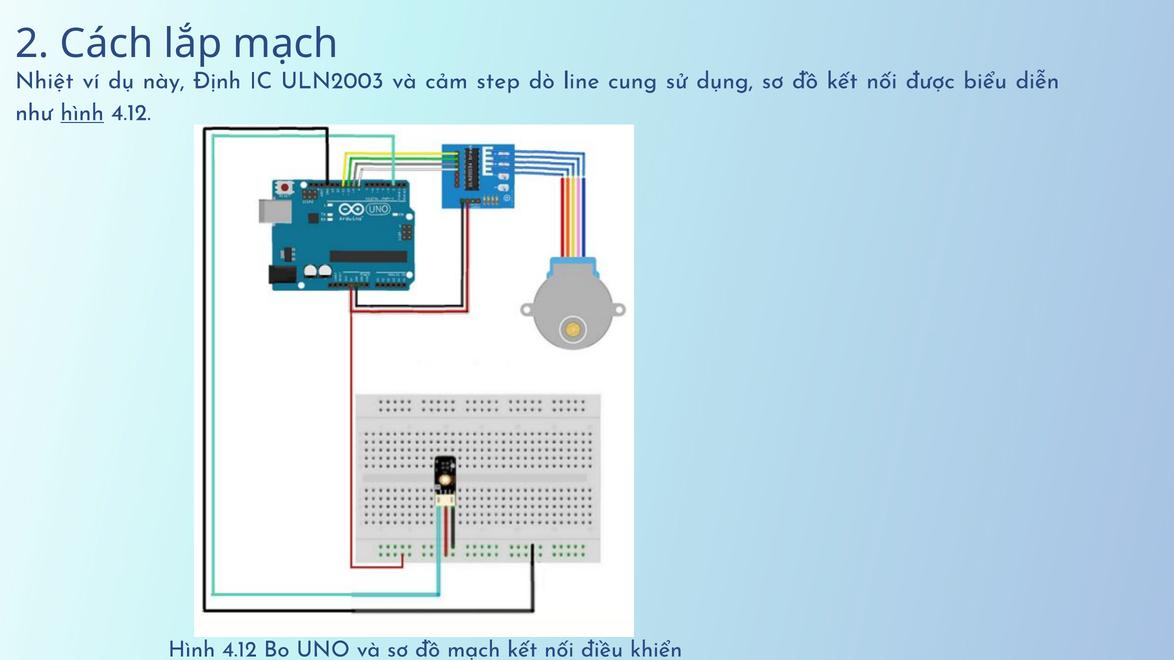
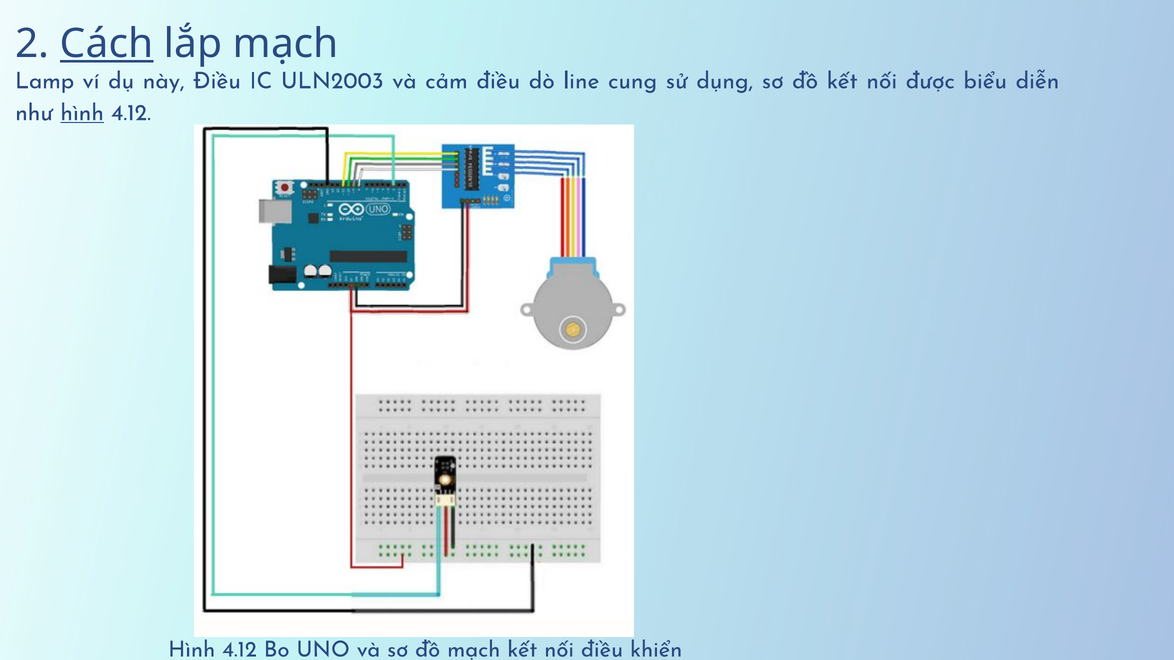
Cách underline: none -> present (107, 44)
Nhiệt: Nhiệt -> Lamp (45, 81)
này Định: Định -> Điều (217, 81)
cảm step: step -> điều (498, 81)
